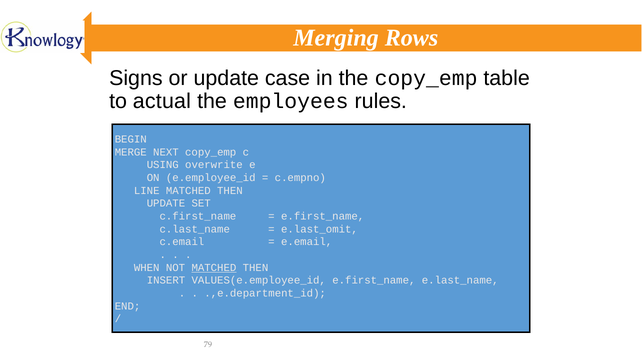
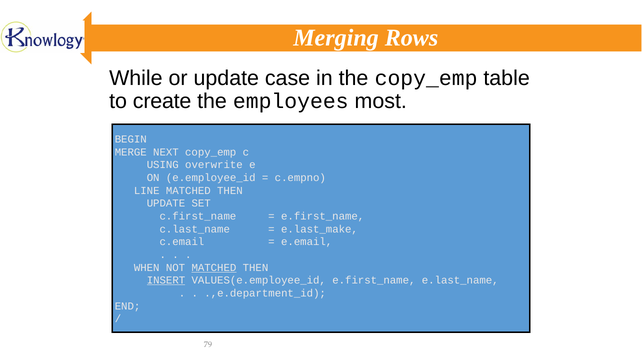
Signs: Signs -> While (136, 78)
actual: actual -> create (162, 101)
rules: rules -> most (381, 101)
e.last_omit: e.last_omit -> e.last_make (319, 229)
INSERT underline: none -> present (166, 280)
